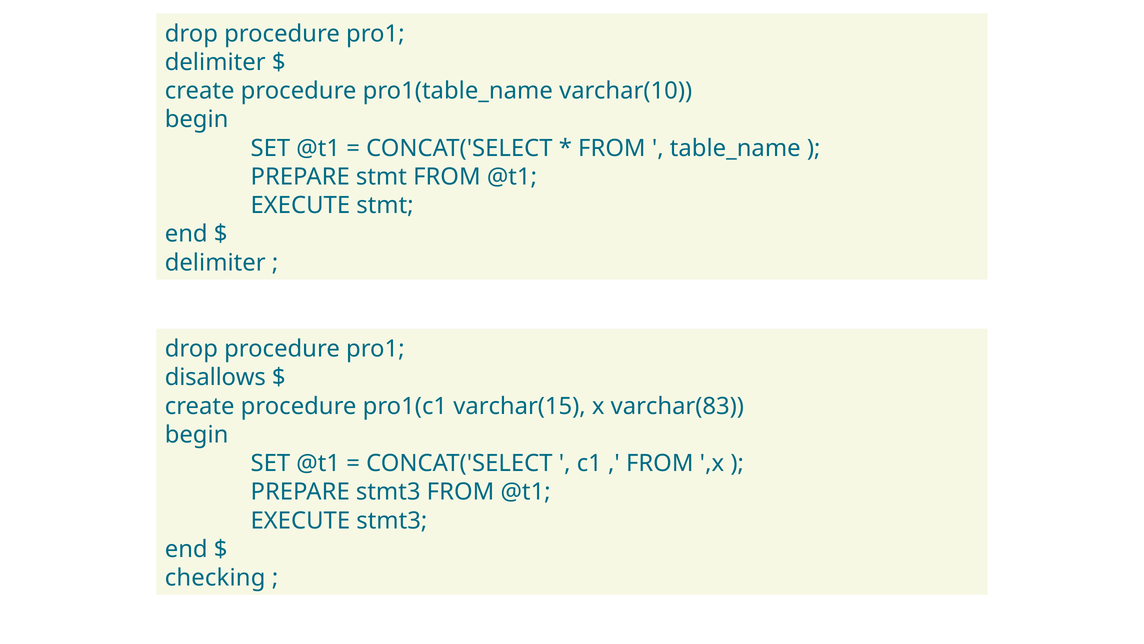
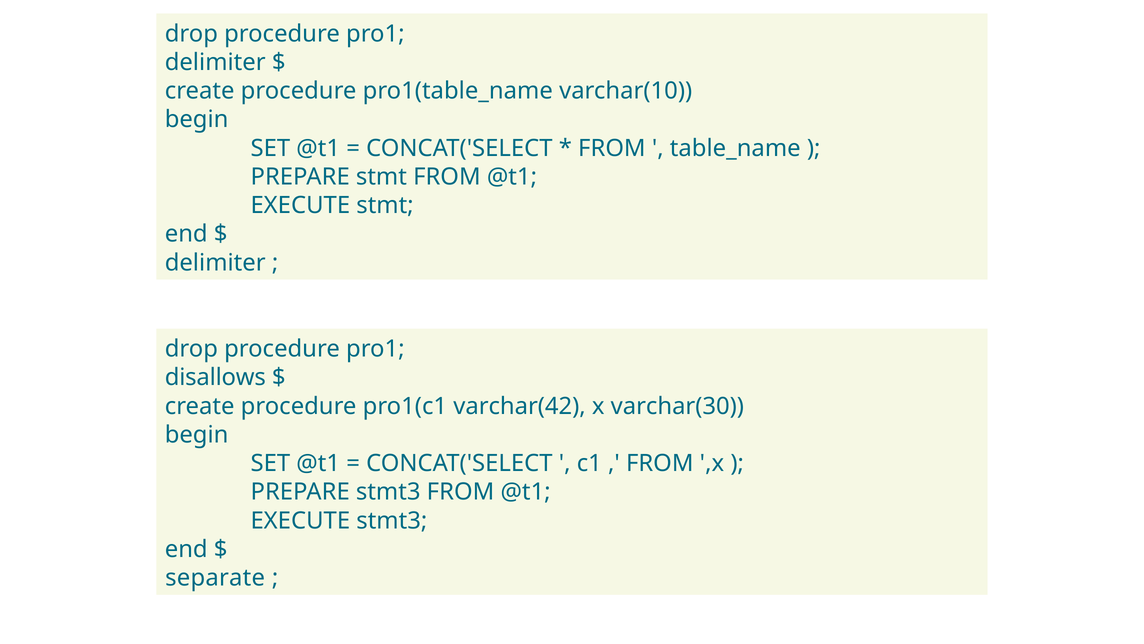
varchar(15: varchar(15 -> varchar(42 (520, 406)
varchar(83: varchar(83 -> varchar(30 (677, 406)
checking: checking -> separate (215, 578)
